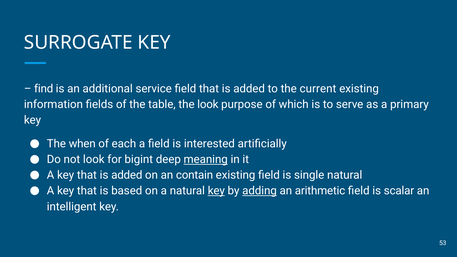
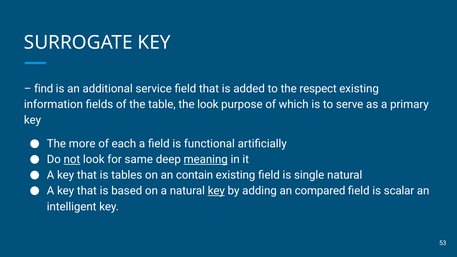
current: current -> respect (318, 89)
when: when -> more (82, 144)
interested: interested -> functional (209, 144)
not underline: none -> present (72, 159)
bigint: bigint -> same (139, 159)
key that is added: added -> tables (127, 175)
adding underline: present -> none (260, 191)
arithmetic: arithmetic -> compared (320, 191)
